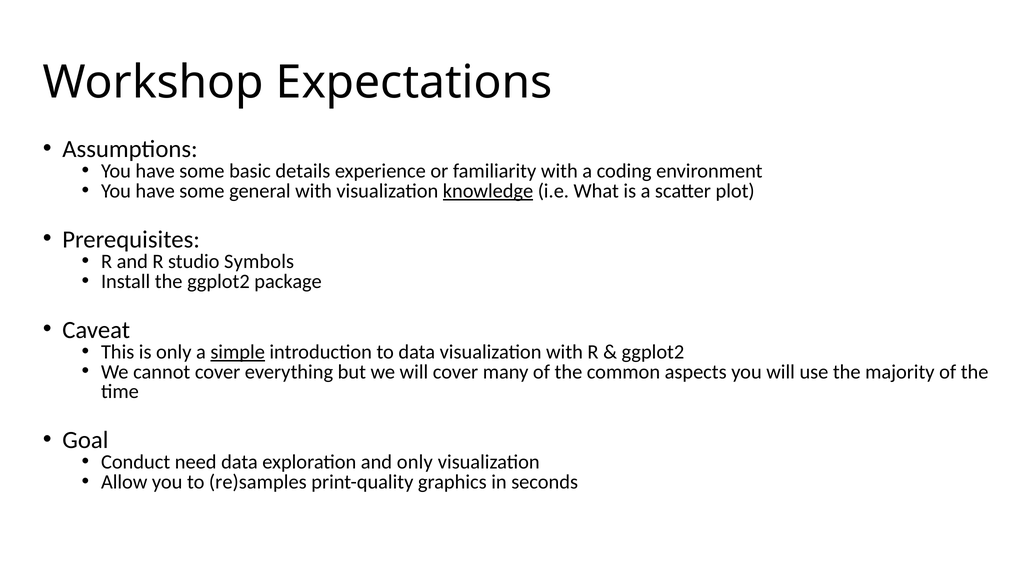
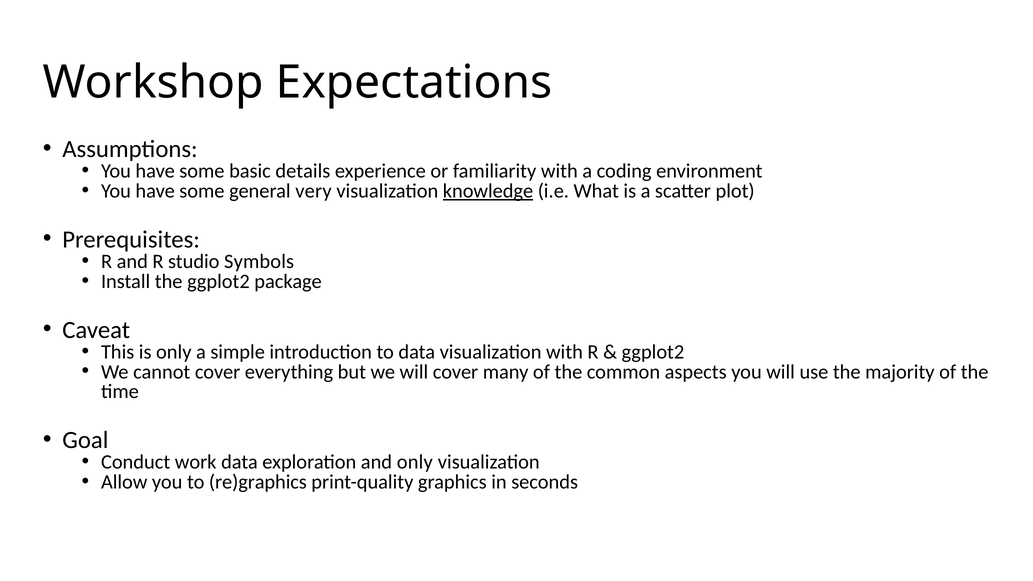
general with: with -> very (313, 191)
simple underline: present -> none (238, 352)
need: need -> work (196, 462)
re)samples: re)samples -> re)graphics (258, 482)
